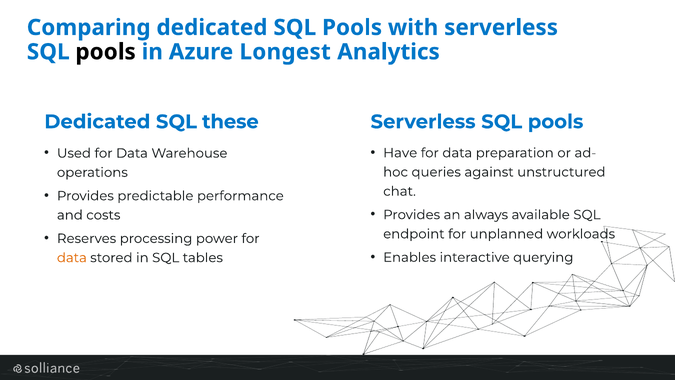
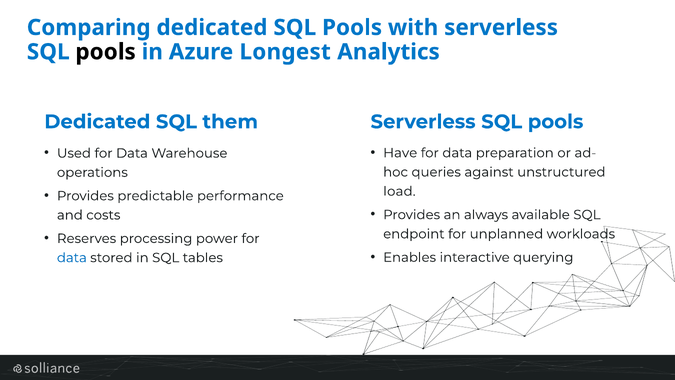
these: these -> them (230, 122)
chat: chat -> load (399, 191)
data colour: orange -> blue (72, 258)
